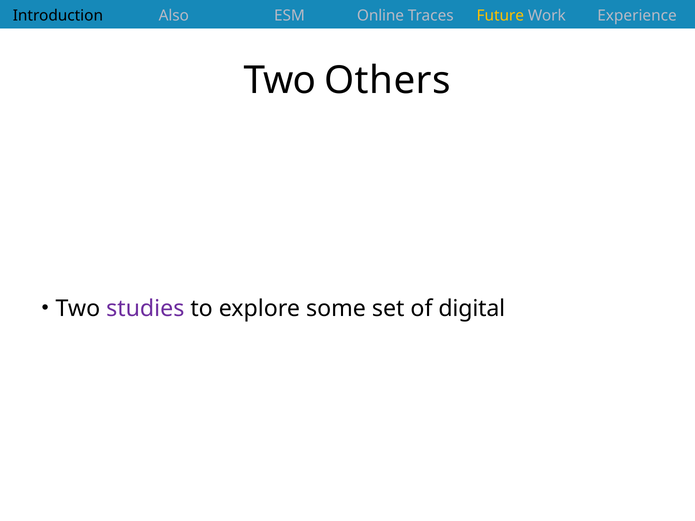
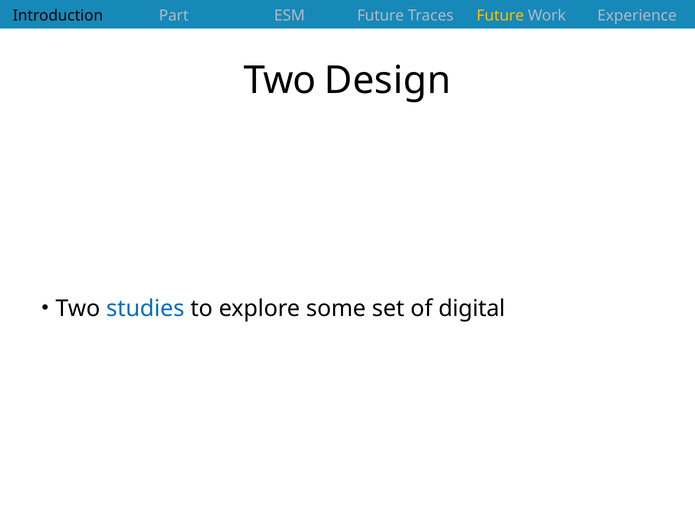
Also: Also -> Part (174, 16)
ESM Online: Online -> Future (380, 16)
Others: Others -> Design (388, 80)
studies colour: purple -> blue (145, 309)
